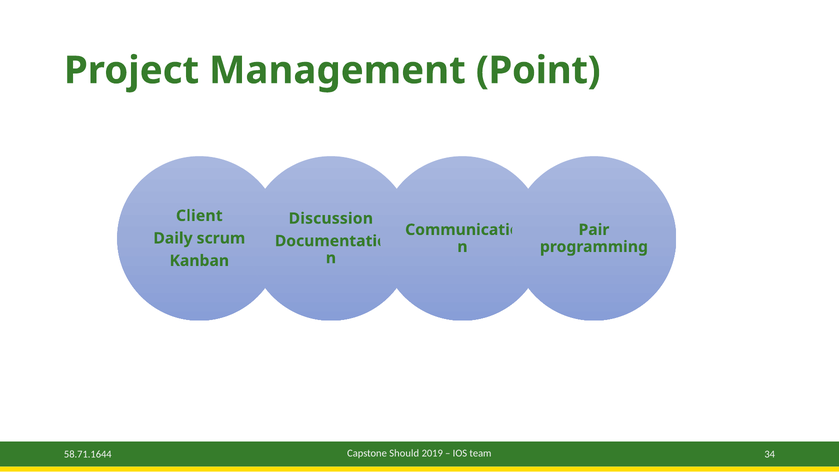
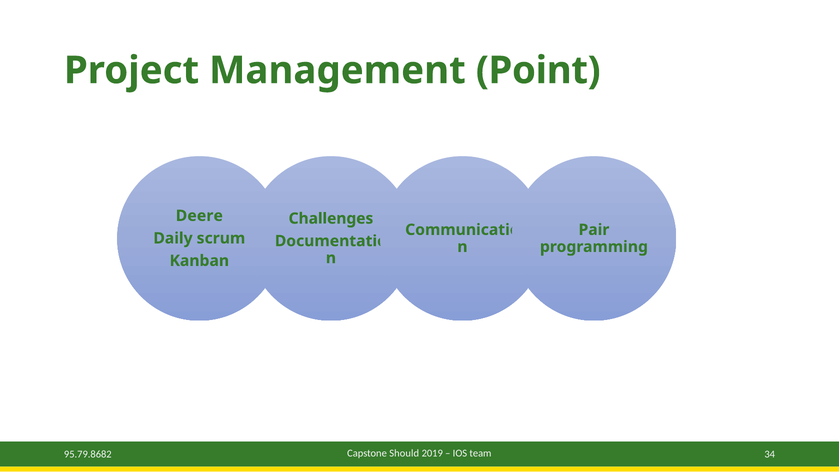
Client: Client -> Deere (199, 216)
Discussion: Discussion -> Challenges (331, 218)
58.71.1644: 58.71.1644 -> 95.79.8682 (88, 454)
